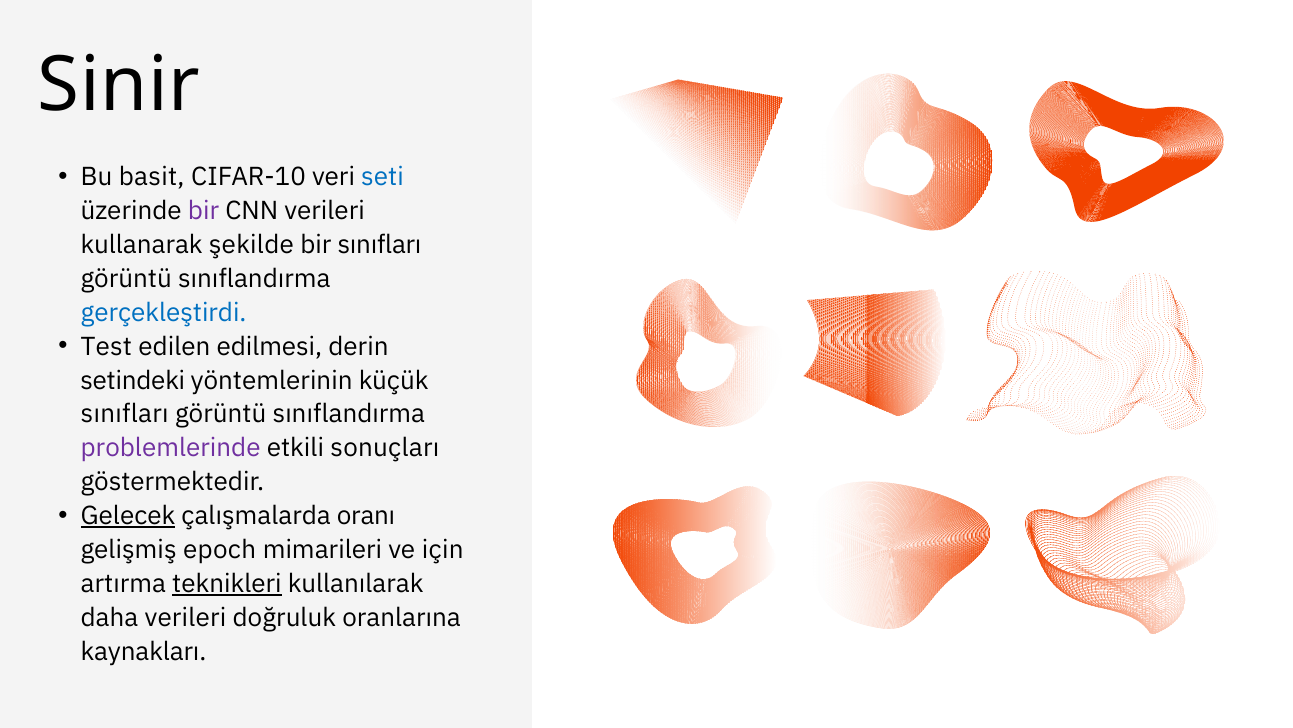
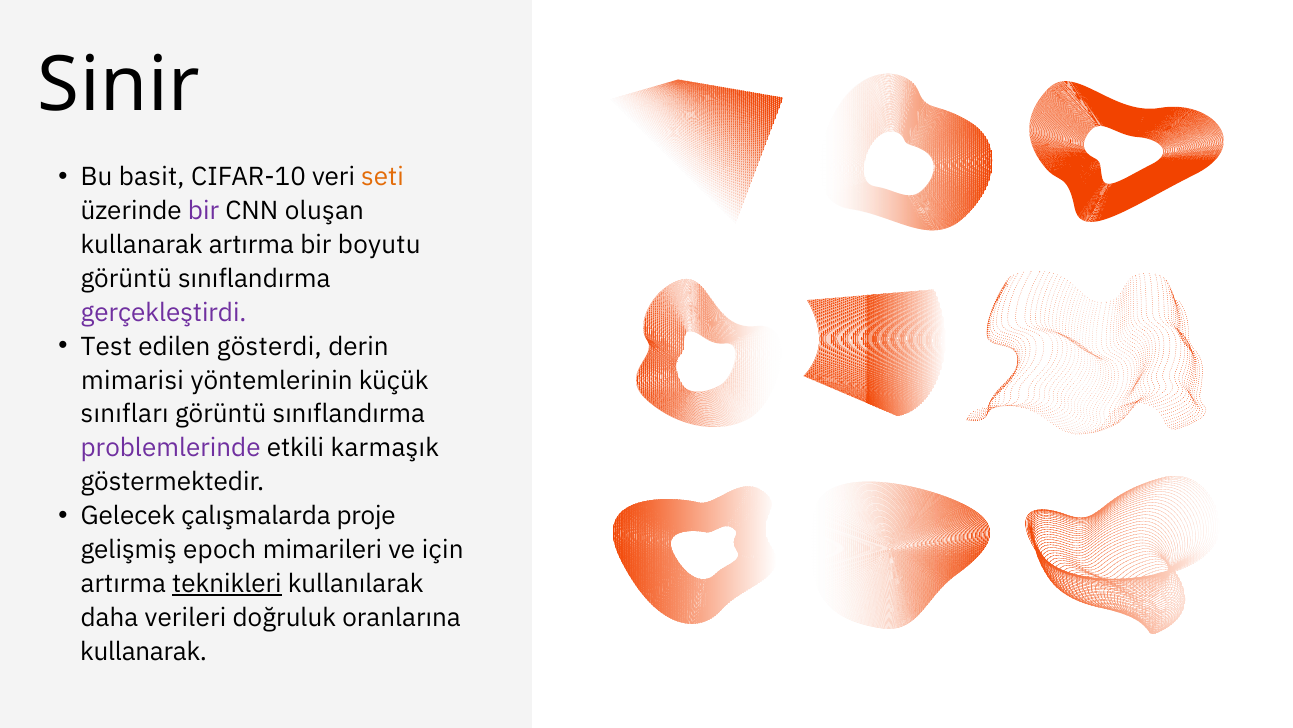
seti colour: blue -> orange (383, 177)
CNN verileri: verileri -> oluşan (324, 211)
kullanarak şekilde: şekilde -> artırma (251, 245)
bir sınıfları: sınıfları -> boyutu (379, 245)
gerçekleştirdi colour: blue -> purple (164, 312)
edilmesi: edilmesi -> gösterdi (269, 346)
setindeki: setindeki -> mimarisi (132, 380)
sonuçları: sonuçları -> karmaşık (385, 448)
Gelecek underline: present -> none (128, 516)
oranı: oranı -> proje (366, 516)
kaynakları: kaynakları -> kullanarak (144, 651)
